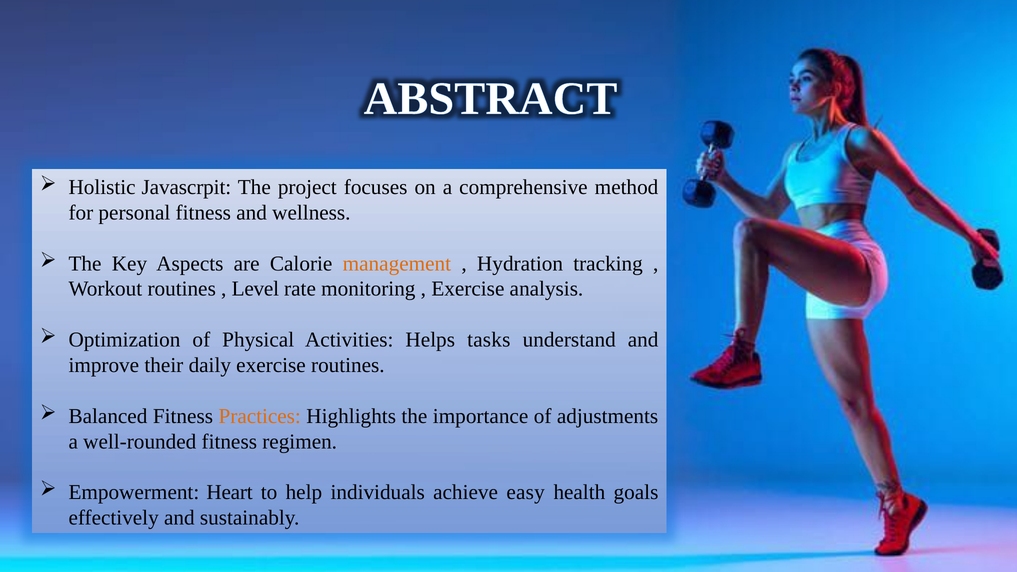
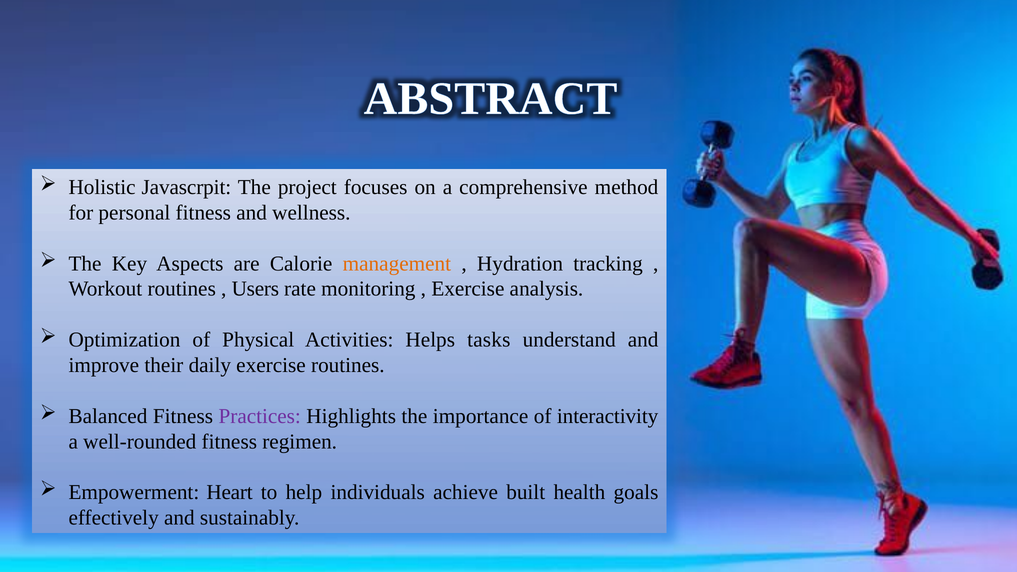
Level: Level -> Users (255, 289)
Practices colour: orange -> purple (260, 416)
adjustments: adjustments -> interactivity (608, 416)
easy: easy -> built (526, 492)
